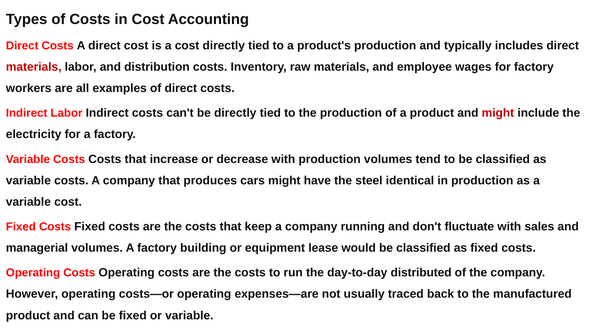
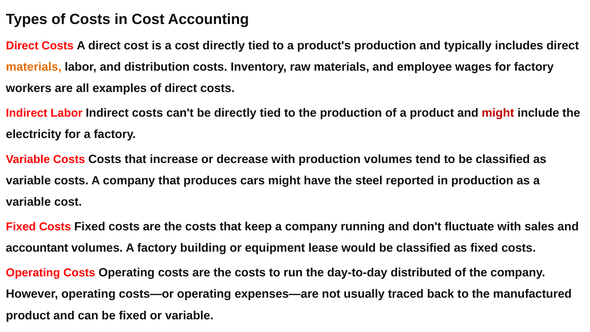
materials colour: red -> orange (34, 67)
identical: identical -> reported (410, 180)
managerial: managerial -> accountant (37, 248)
